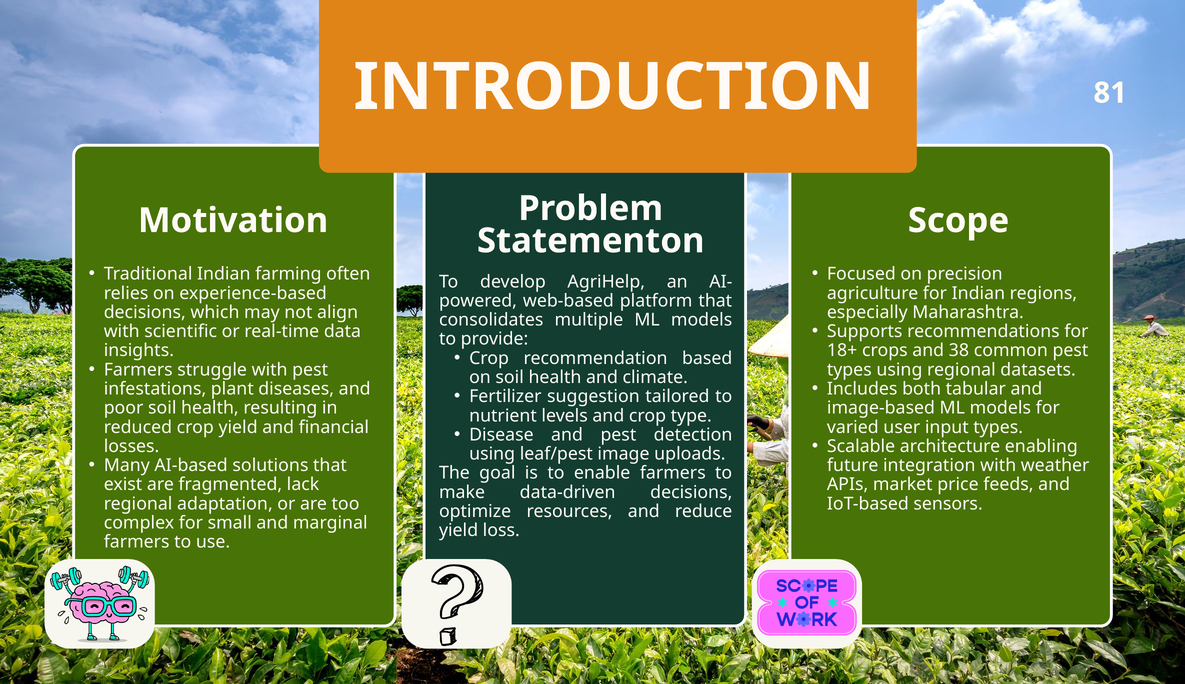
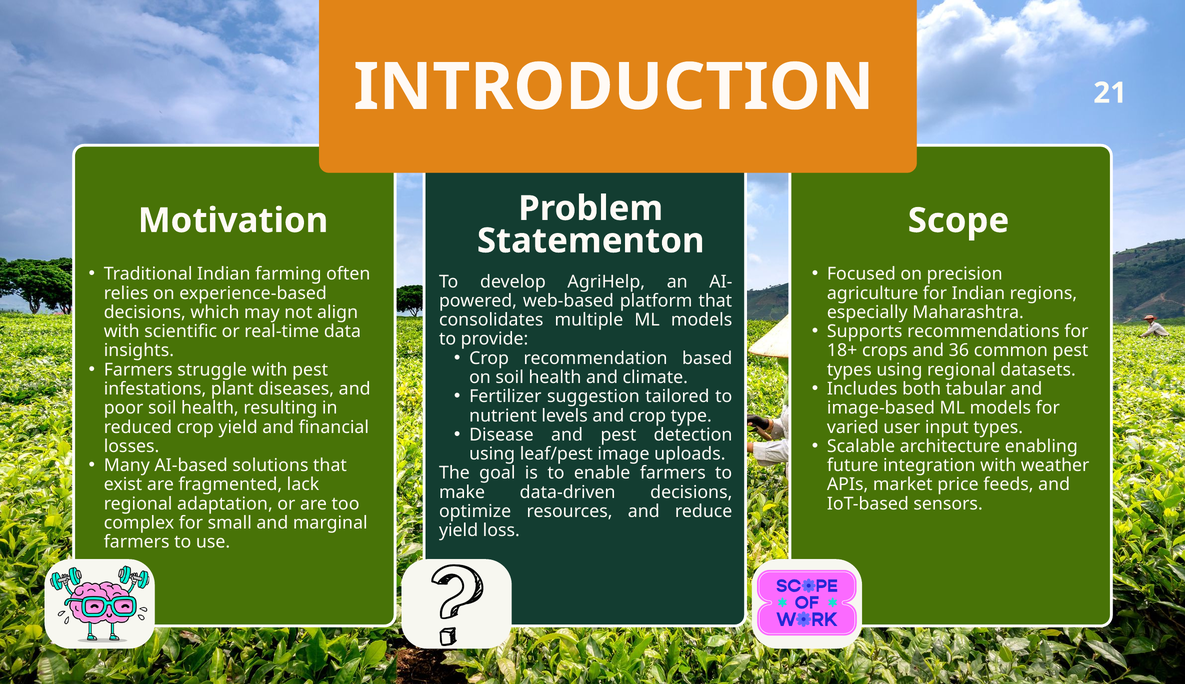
81: 81 -> 21 (1110, 93)
38: 38 -> 36 (959, 350)
